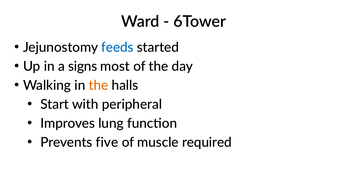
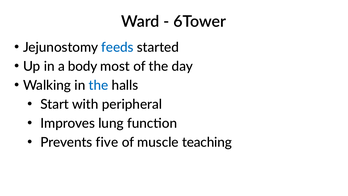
signs: signs -> body (83, 66)
the colour: orange -> blue (99, 85)
required: required -> teaching (207, 142)
